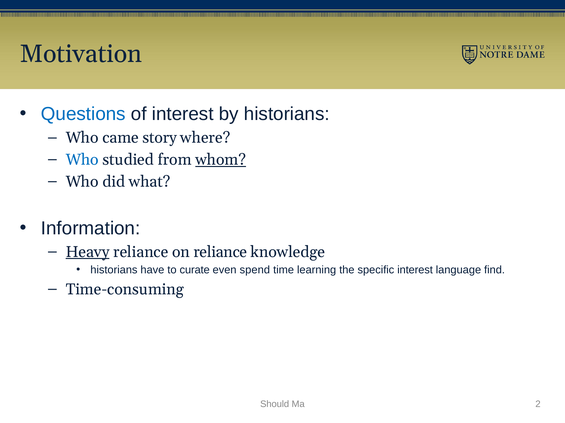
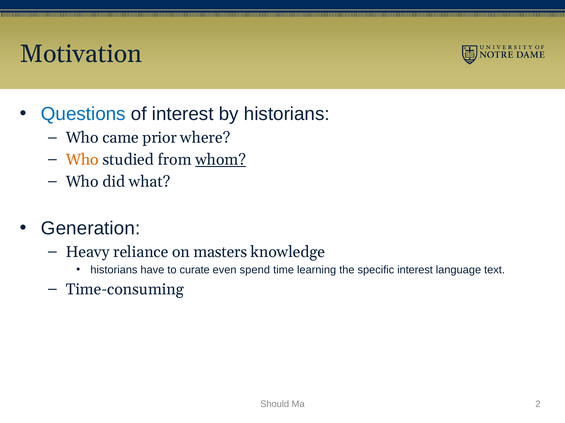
story: story -> prior (160, 138)
Who colour: blue -> orange (82, 160)
Information: Information -> Generation (91, 229)
Heavy underline: present -> none (88, 252)
on reliance: reliance -> masters (220, 252)
find: find -> text (495, 270)
